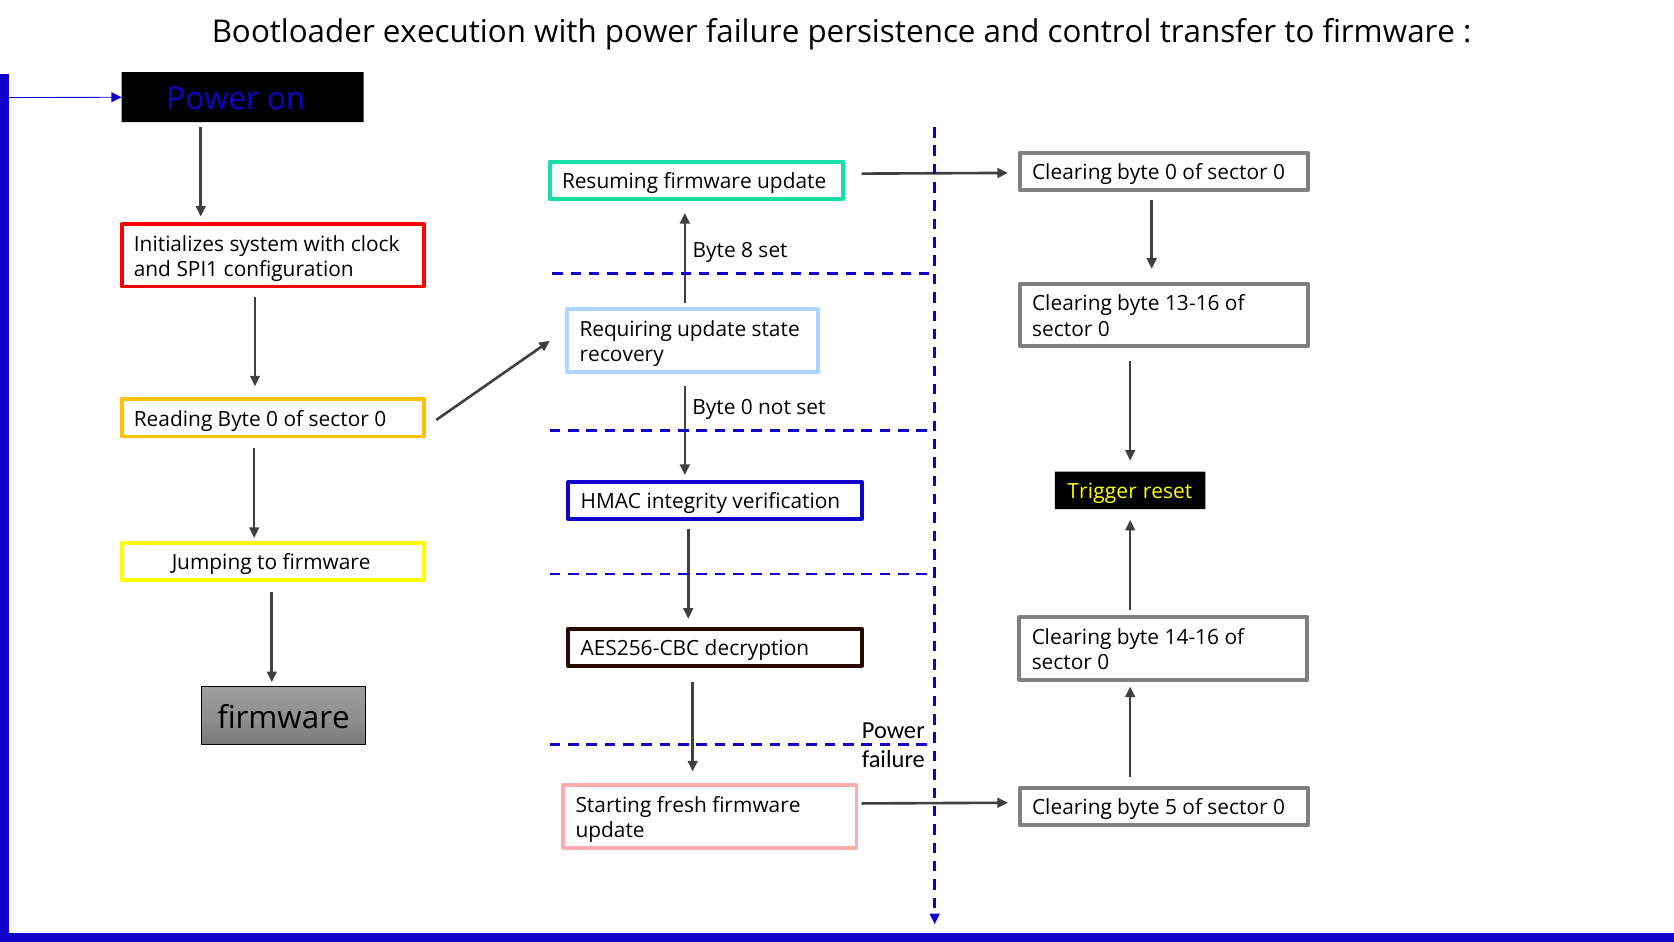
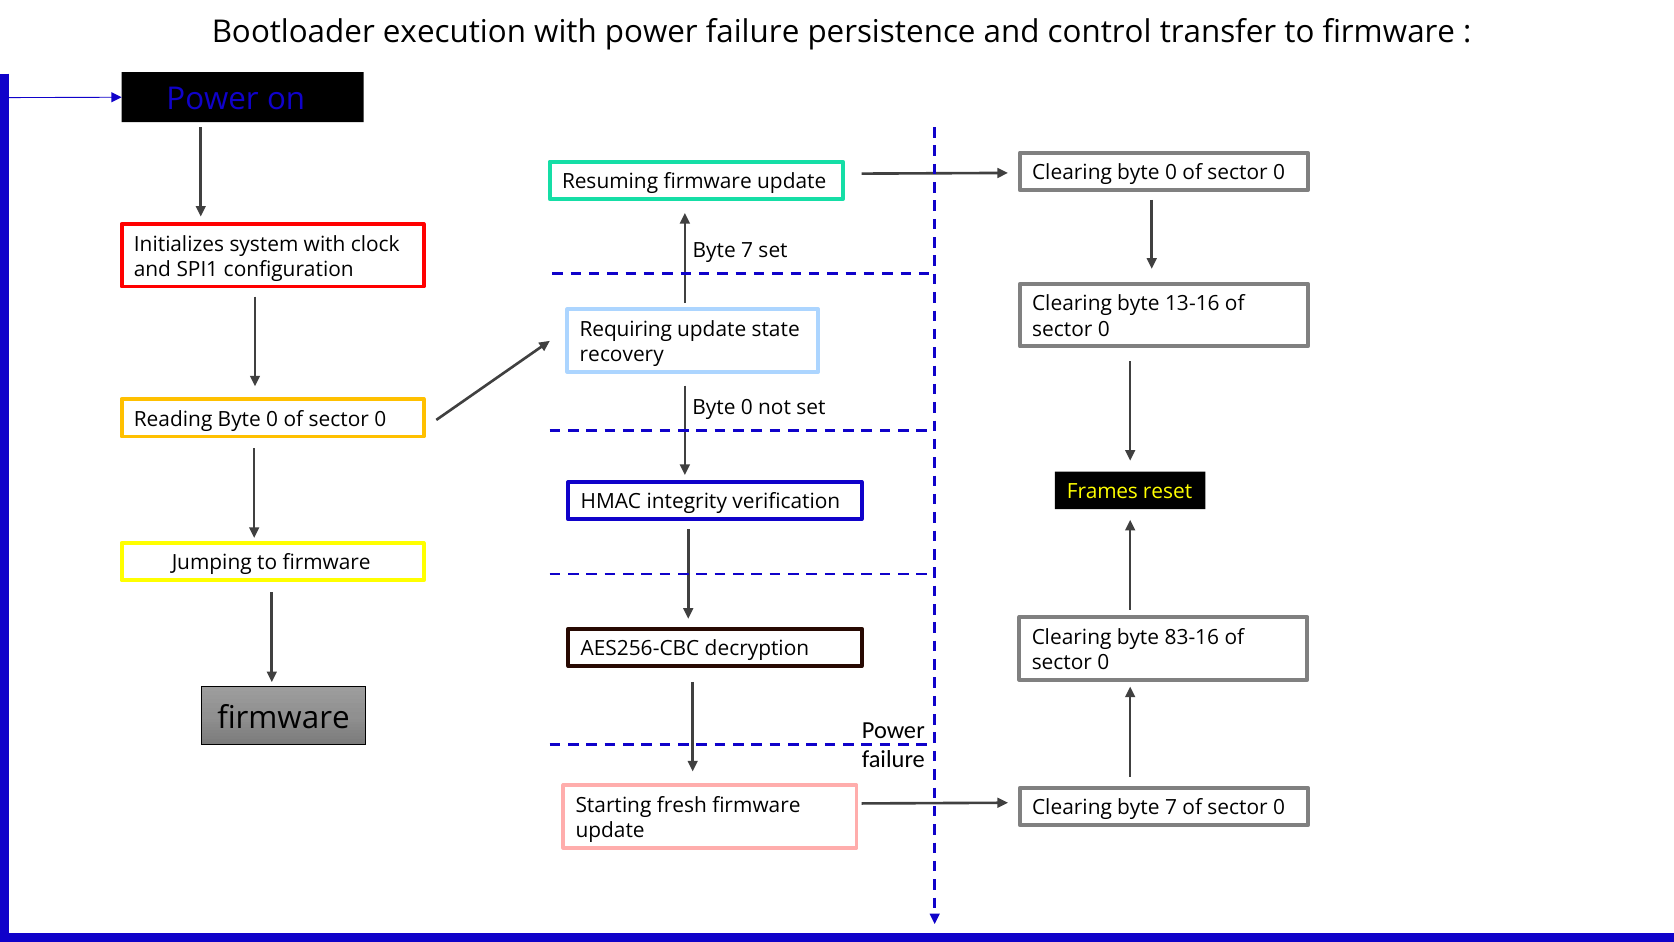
8: 8 -> 7 (747, 251)
Trigger: Trigger -> Frames (1102, 492)
14-16: 14-16 -> 83-16 (1192, 637)
Clearing byte 5: 5 -> 7 (1171, 808)
